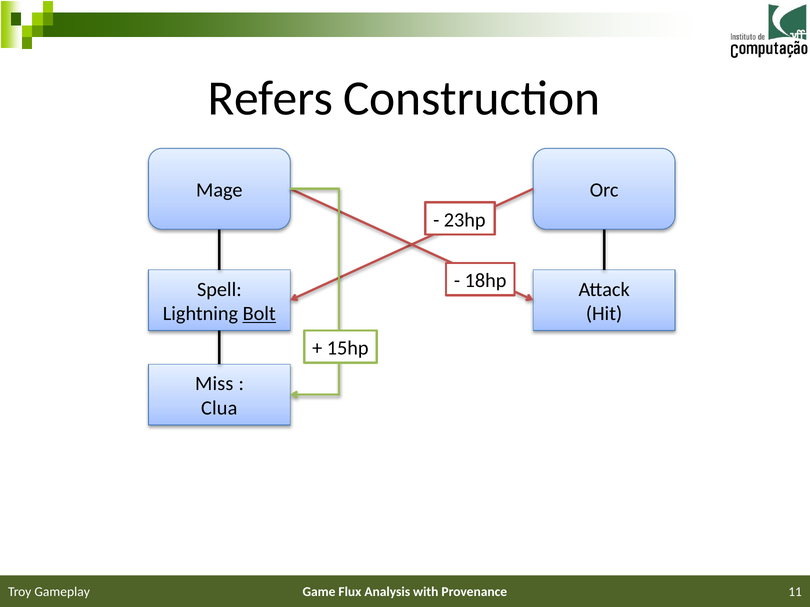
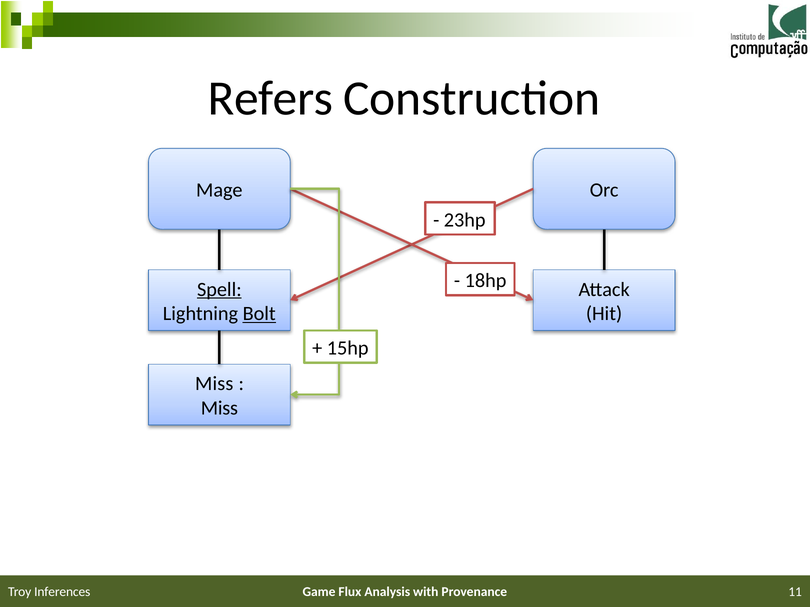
Spell underline: none -> present (219, 290)
Clua: Clua -> Miss (219, 408)
Gameplay: Gameplay -> Inferences (62, 592)
